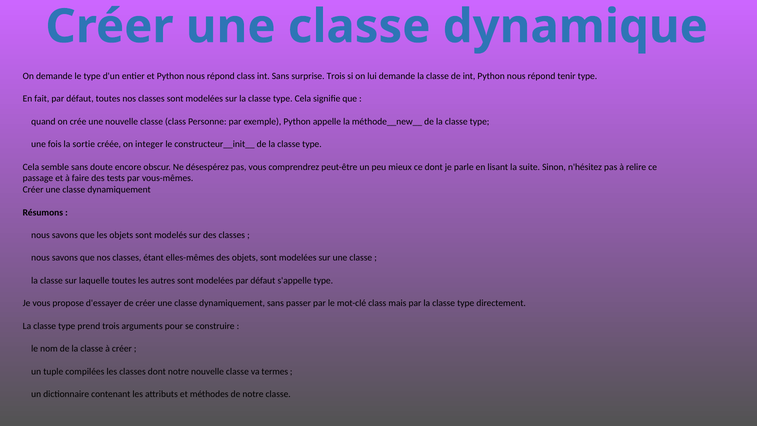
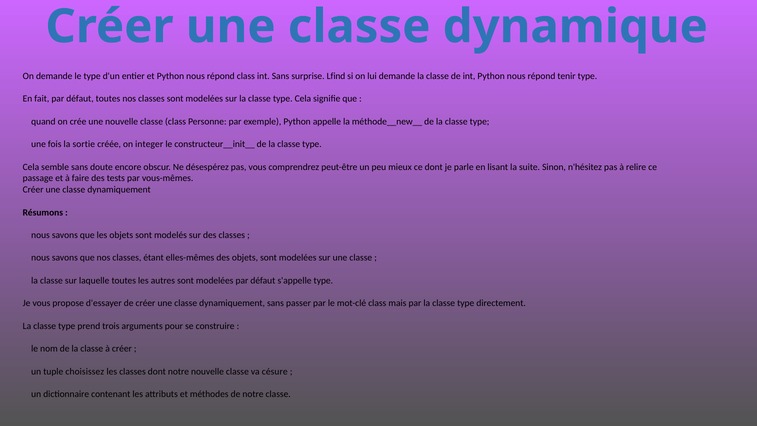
surprise Trois: Trois -> Lfind (336, 76)
compilées: compilées -> choisissez (85, 371)
termes: termes -> césure (275, 371)
